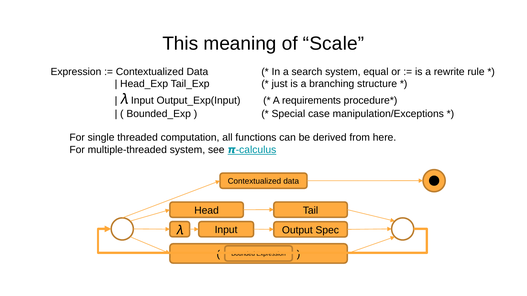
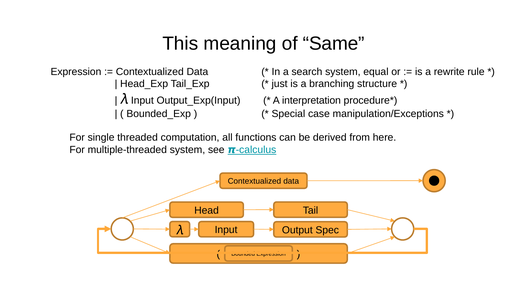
Scale: Scale -> Same (334, 44)
requirements: requirements -> interpretation (311, 101)
